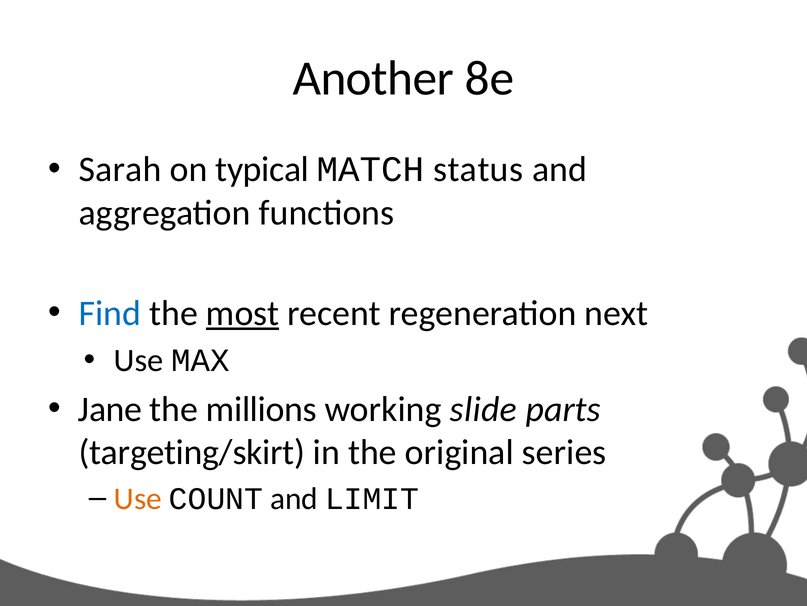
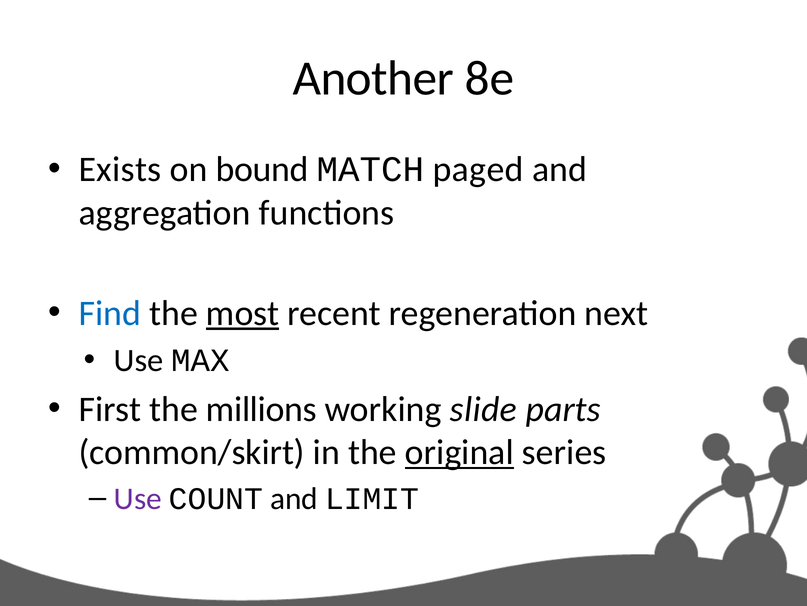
Sarah: Sarah -> Exists (120, 169)
typical: typical -> bound (262, 169)
status: status -> paged (478, 169)
Jane: Jane -> First (110, 409)
targeting/skirt: targeting/skirt -> common/skirt (192, 452)
original underline: none -> present (459, 452)
Use colour: orange -> purple (138, 498)
